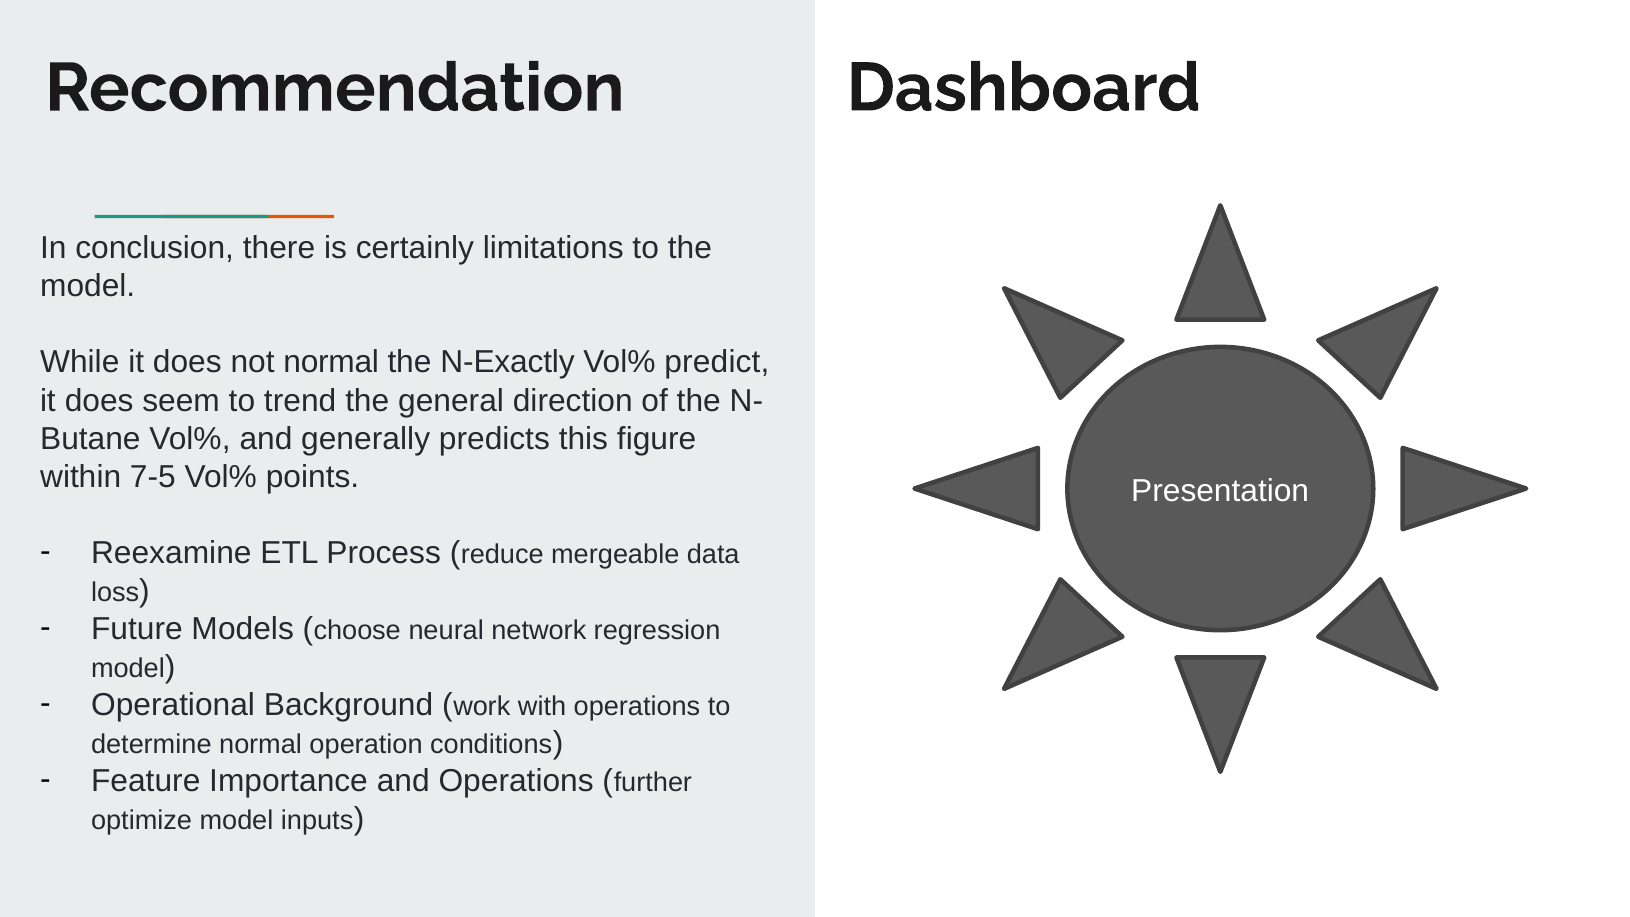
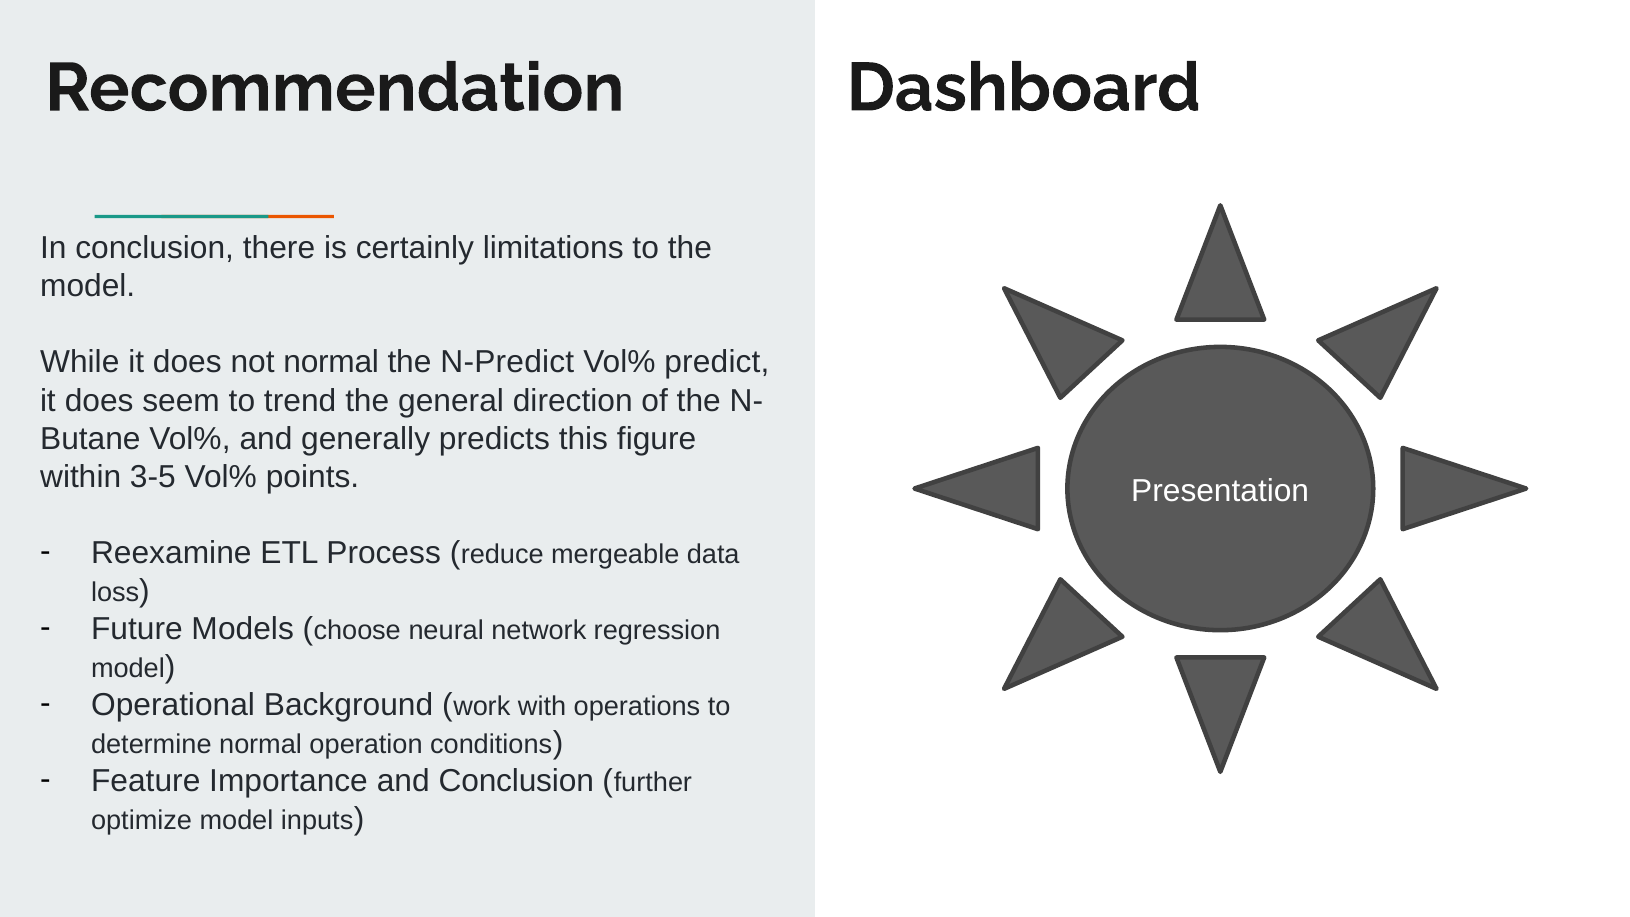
N-Exactly: N-Exactly -> N-Predict (507, 362)
7-5: 7-5 -> 3-5 (153, 477)
and Operations: Operations -> Conclusion (516, 781)
